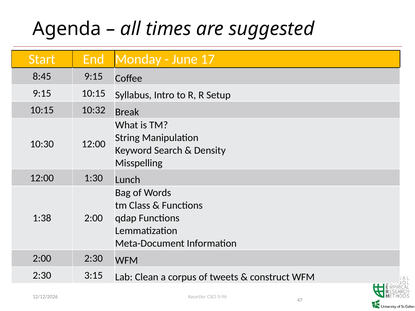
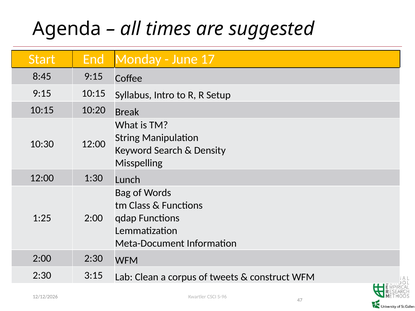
10:32: 10:32 -> 10:20 (94, 110)
1:38: 1:38 -> 1:25 (42, 218)
